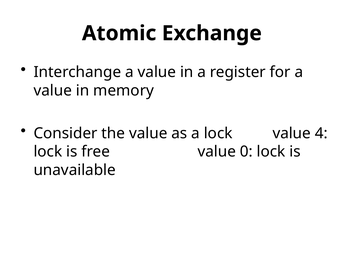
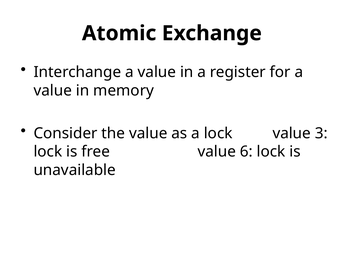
4: 4 -> 3 (321, 133)
0: 0 -> 6 (246, 152)
